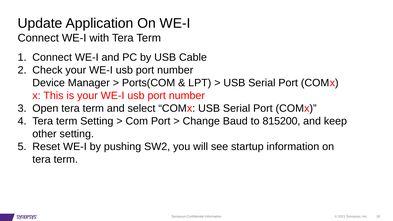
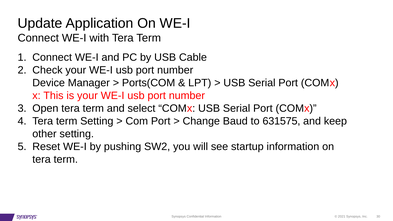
815200: 815200 -> 631575 (281, 121)
